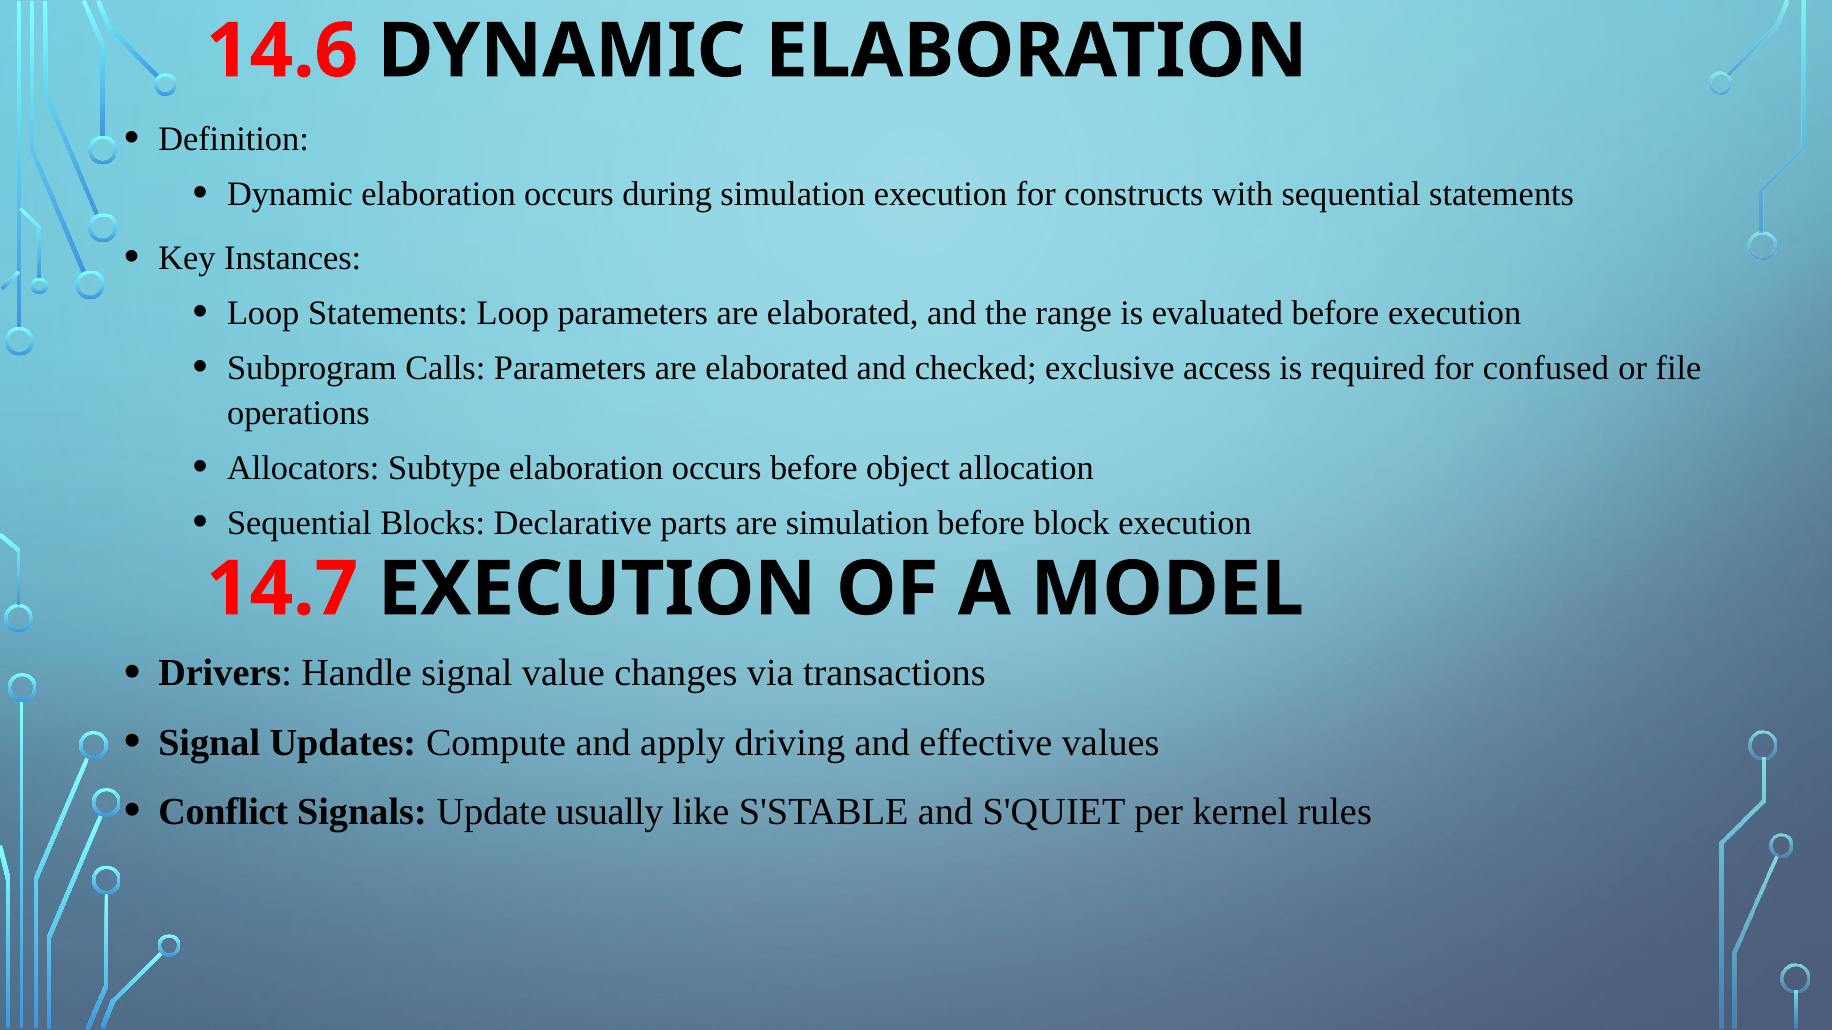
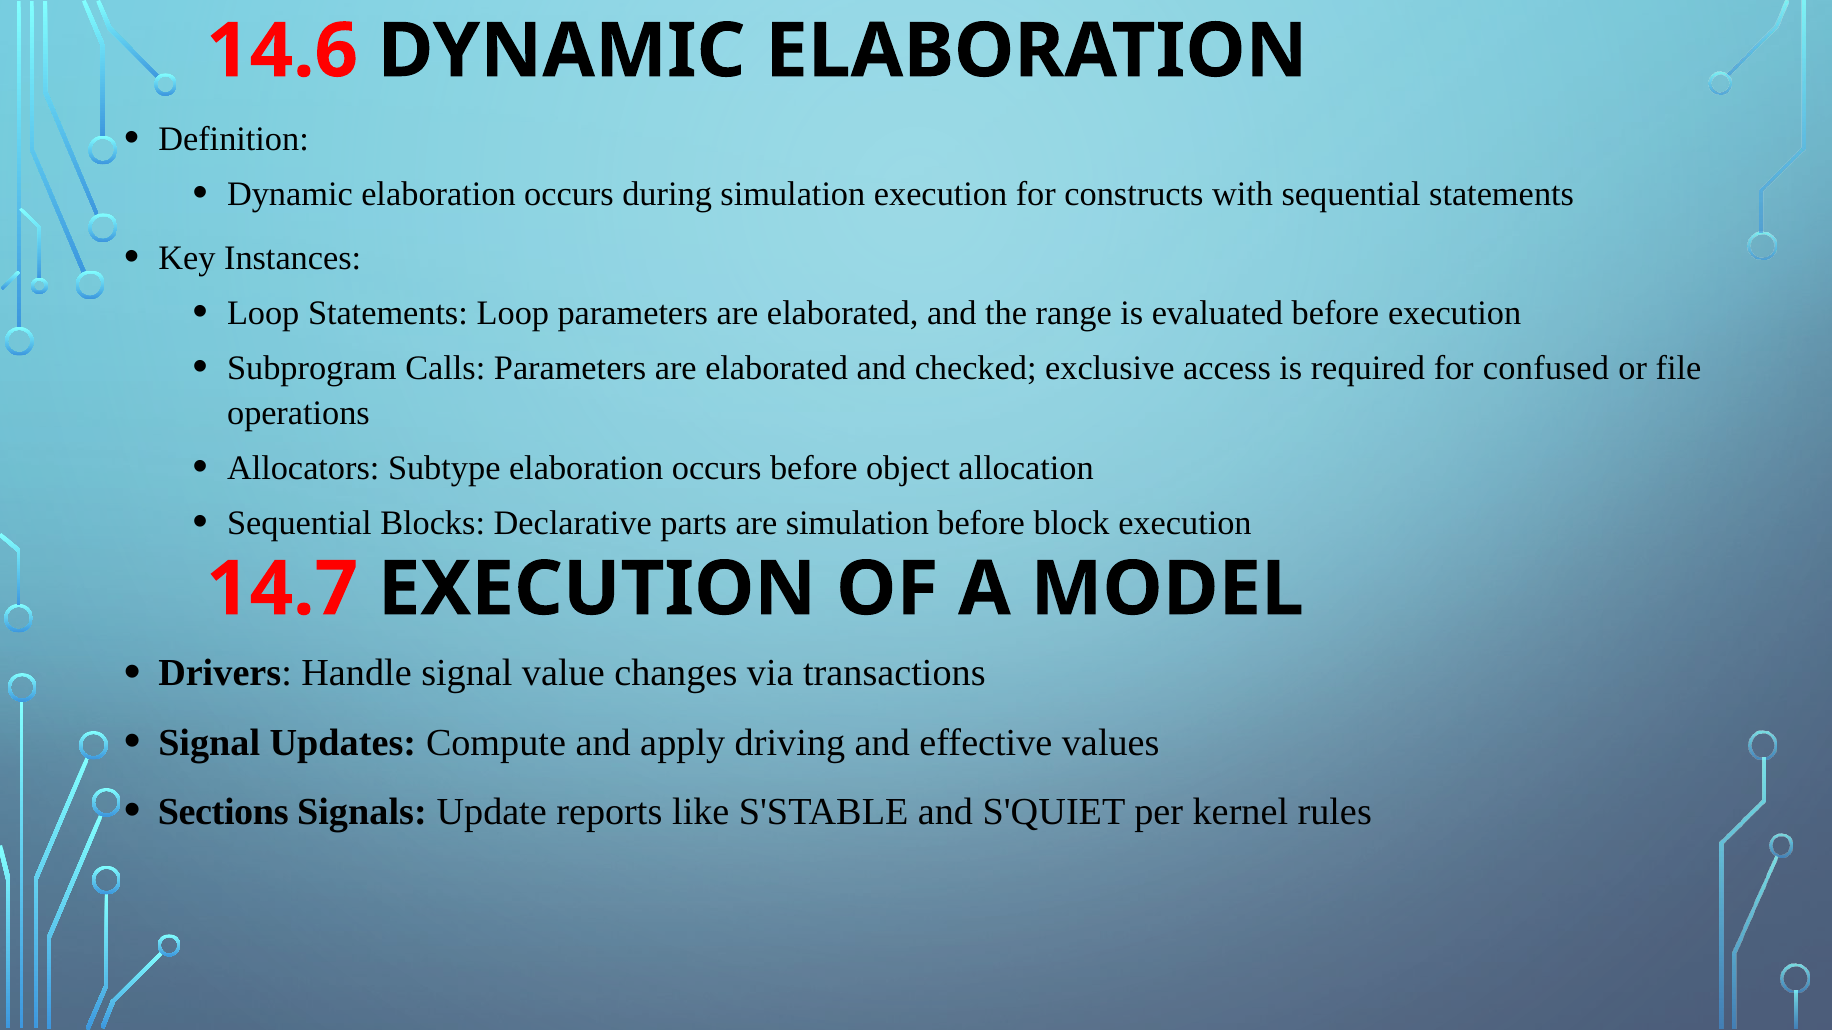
Conflict: Conflict -> Sections (223, 812)
usually: usually -> reports (609, 812)
